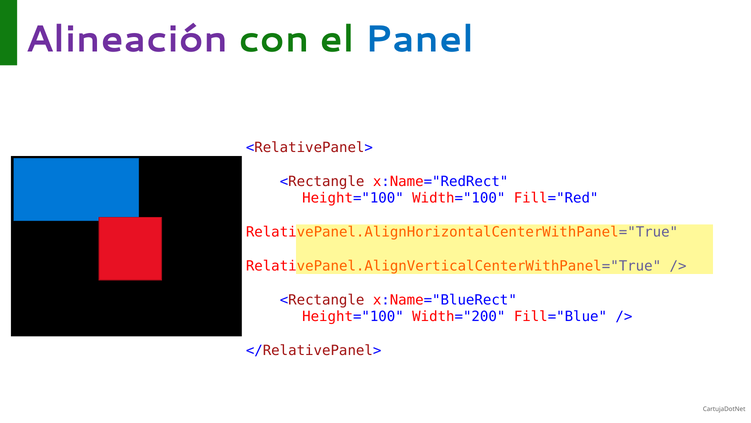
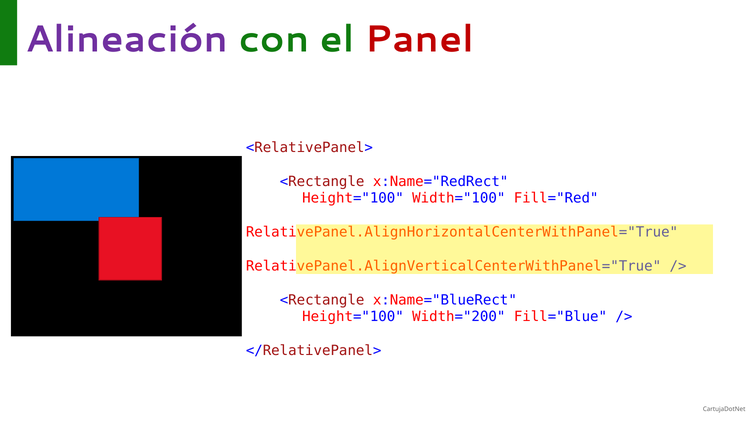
Panel colour: blue -> red (420, 39)
